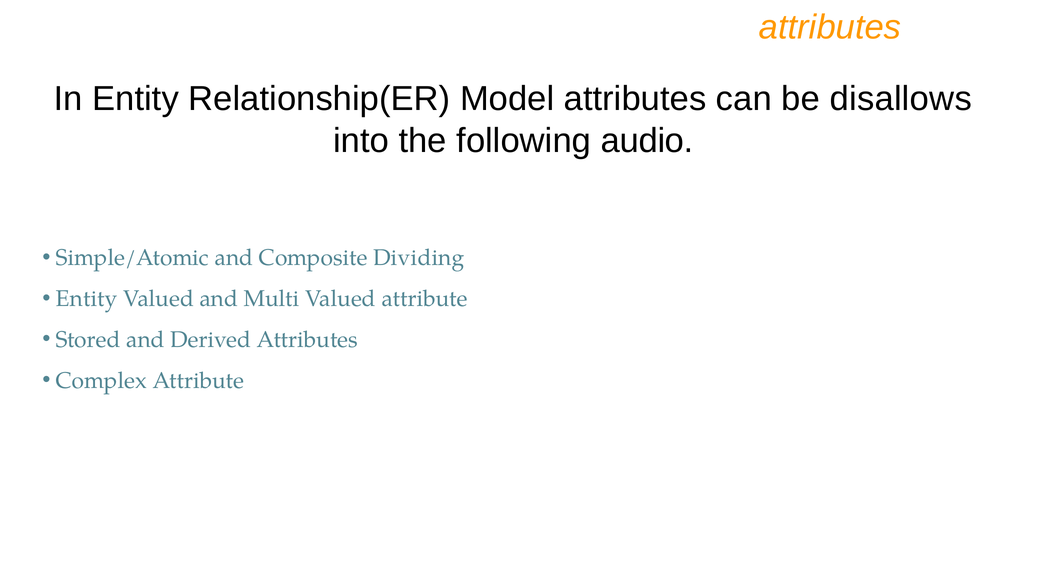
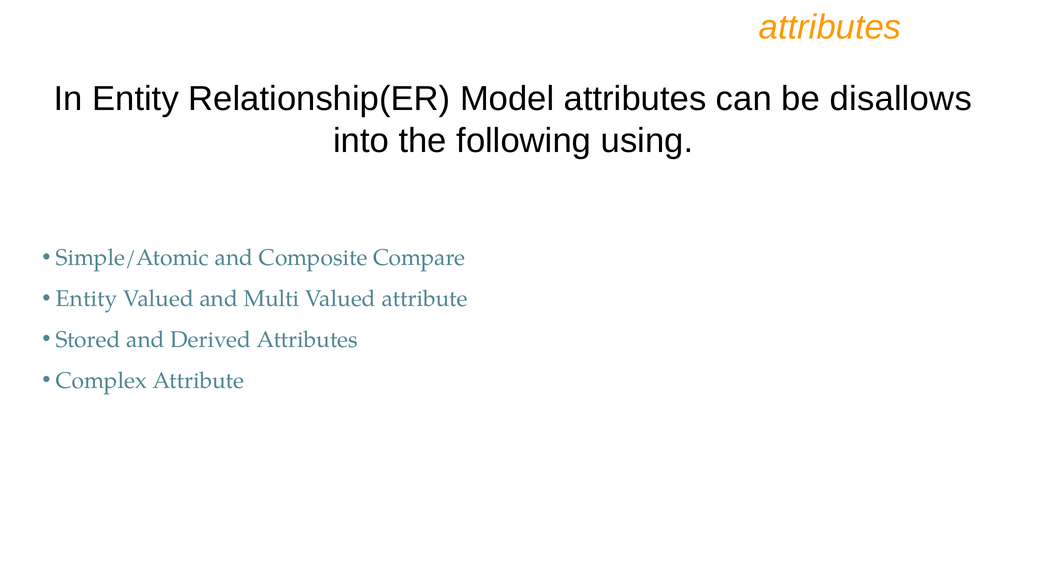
audio: audio -> using (647, 140)
Dividing: Dividing -> Compare (419, 258)
